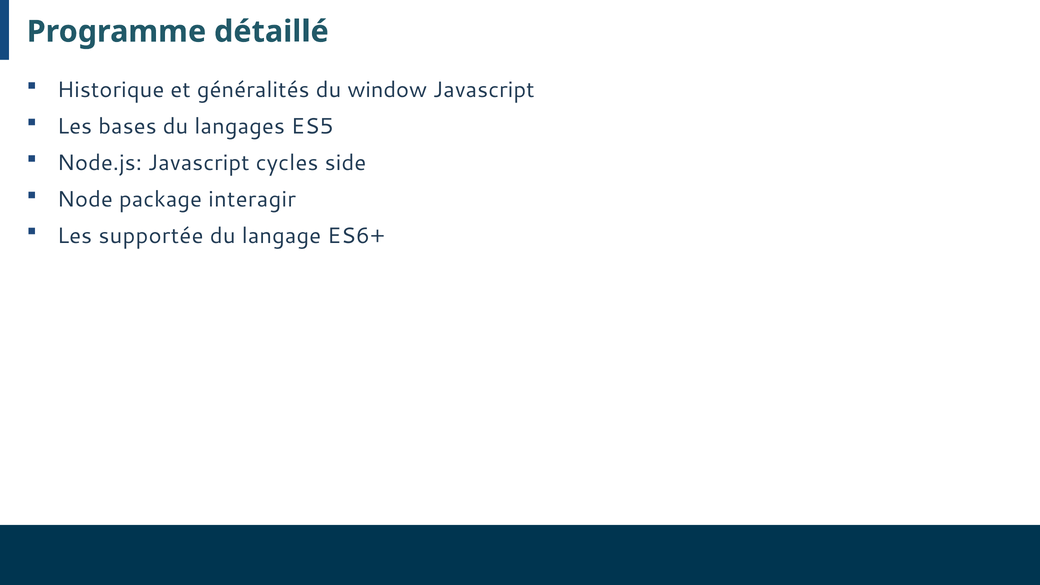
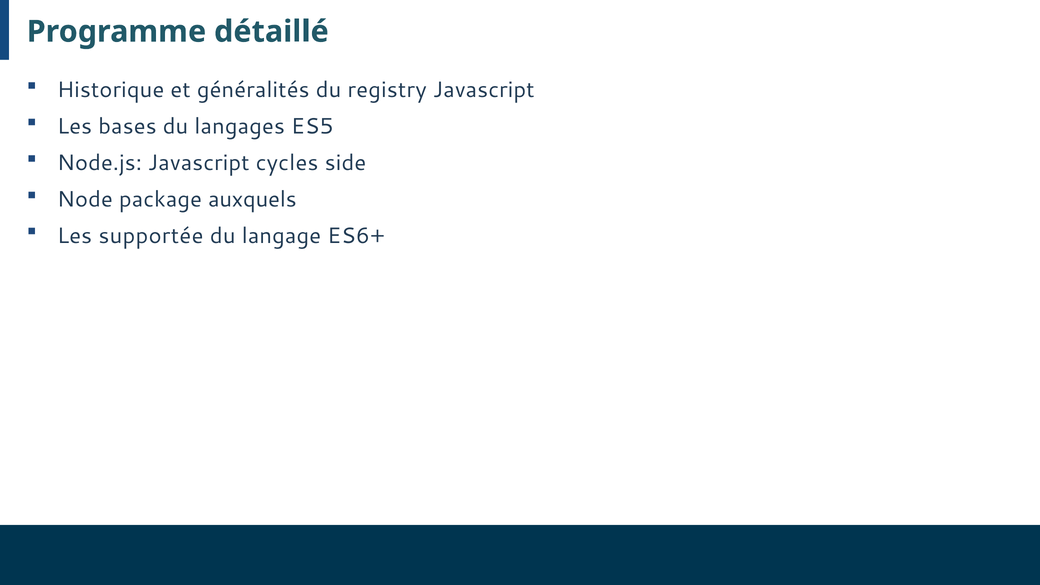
window: window -> registry (387, 90)
interagir: interagir -> auxquels (252, 199)
